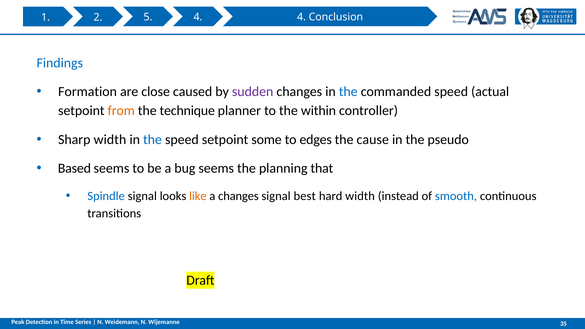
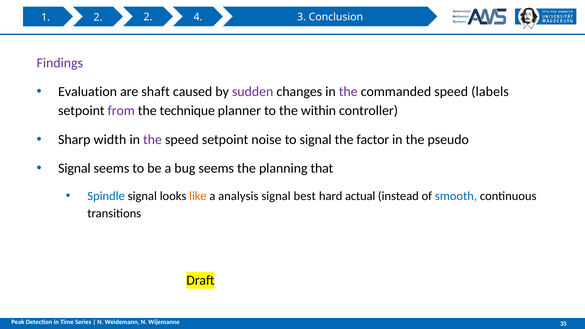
2 5: 5 -> 2 (148, 17)
4 4: 4 -> 3 (301, 17)
Findings colour: blue -> purple (60, 63)
Formation: Formation -> Evaluation (88, 92)
close: close -> shaft (156, 92)
the colour: blue -> purple (348, 92)
actual: actual -> labels (490, 92)
from colour: orange -> purple (121, 111)
the colour: blue -> purple (152, 140)
some: some -> noise (266, 140)
to edges: edges -> signal (316, 140)
cause: cause -> factor (373, 140)
Based: Based -> Signal (74, 168)
a changes: changes -> analysis (238, 196)
hard width: width -> actual (360, 196)
